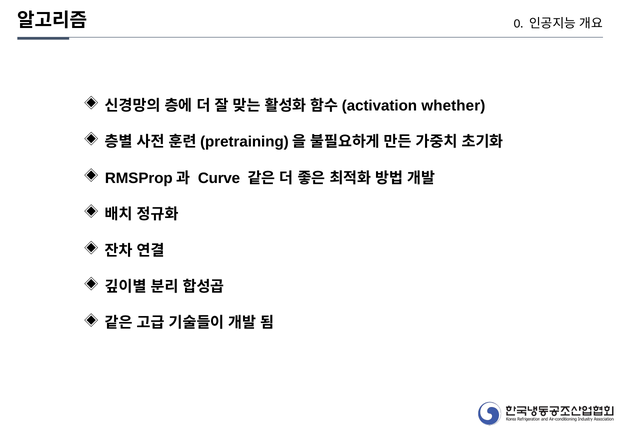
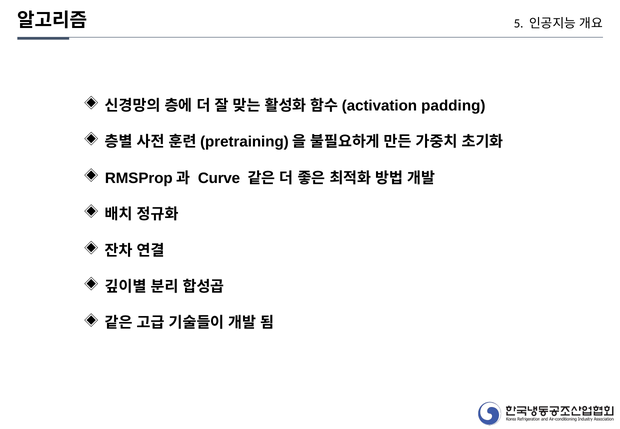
0: 0 -> 5 (519, 23)
whether: whether -> padding (453, 106)
